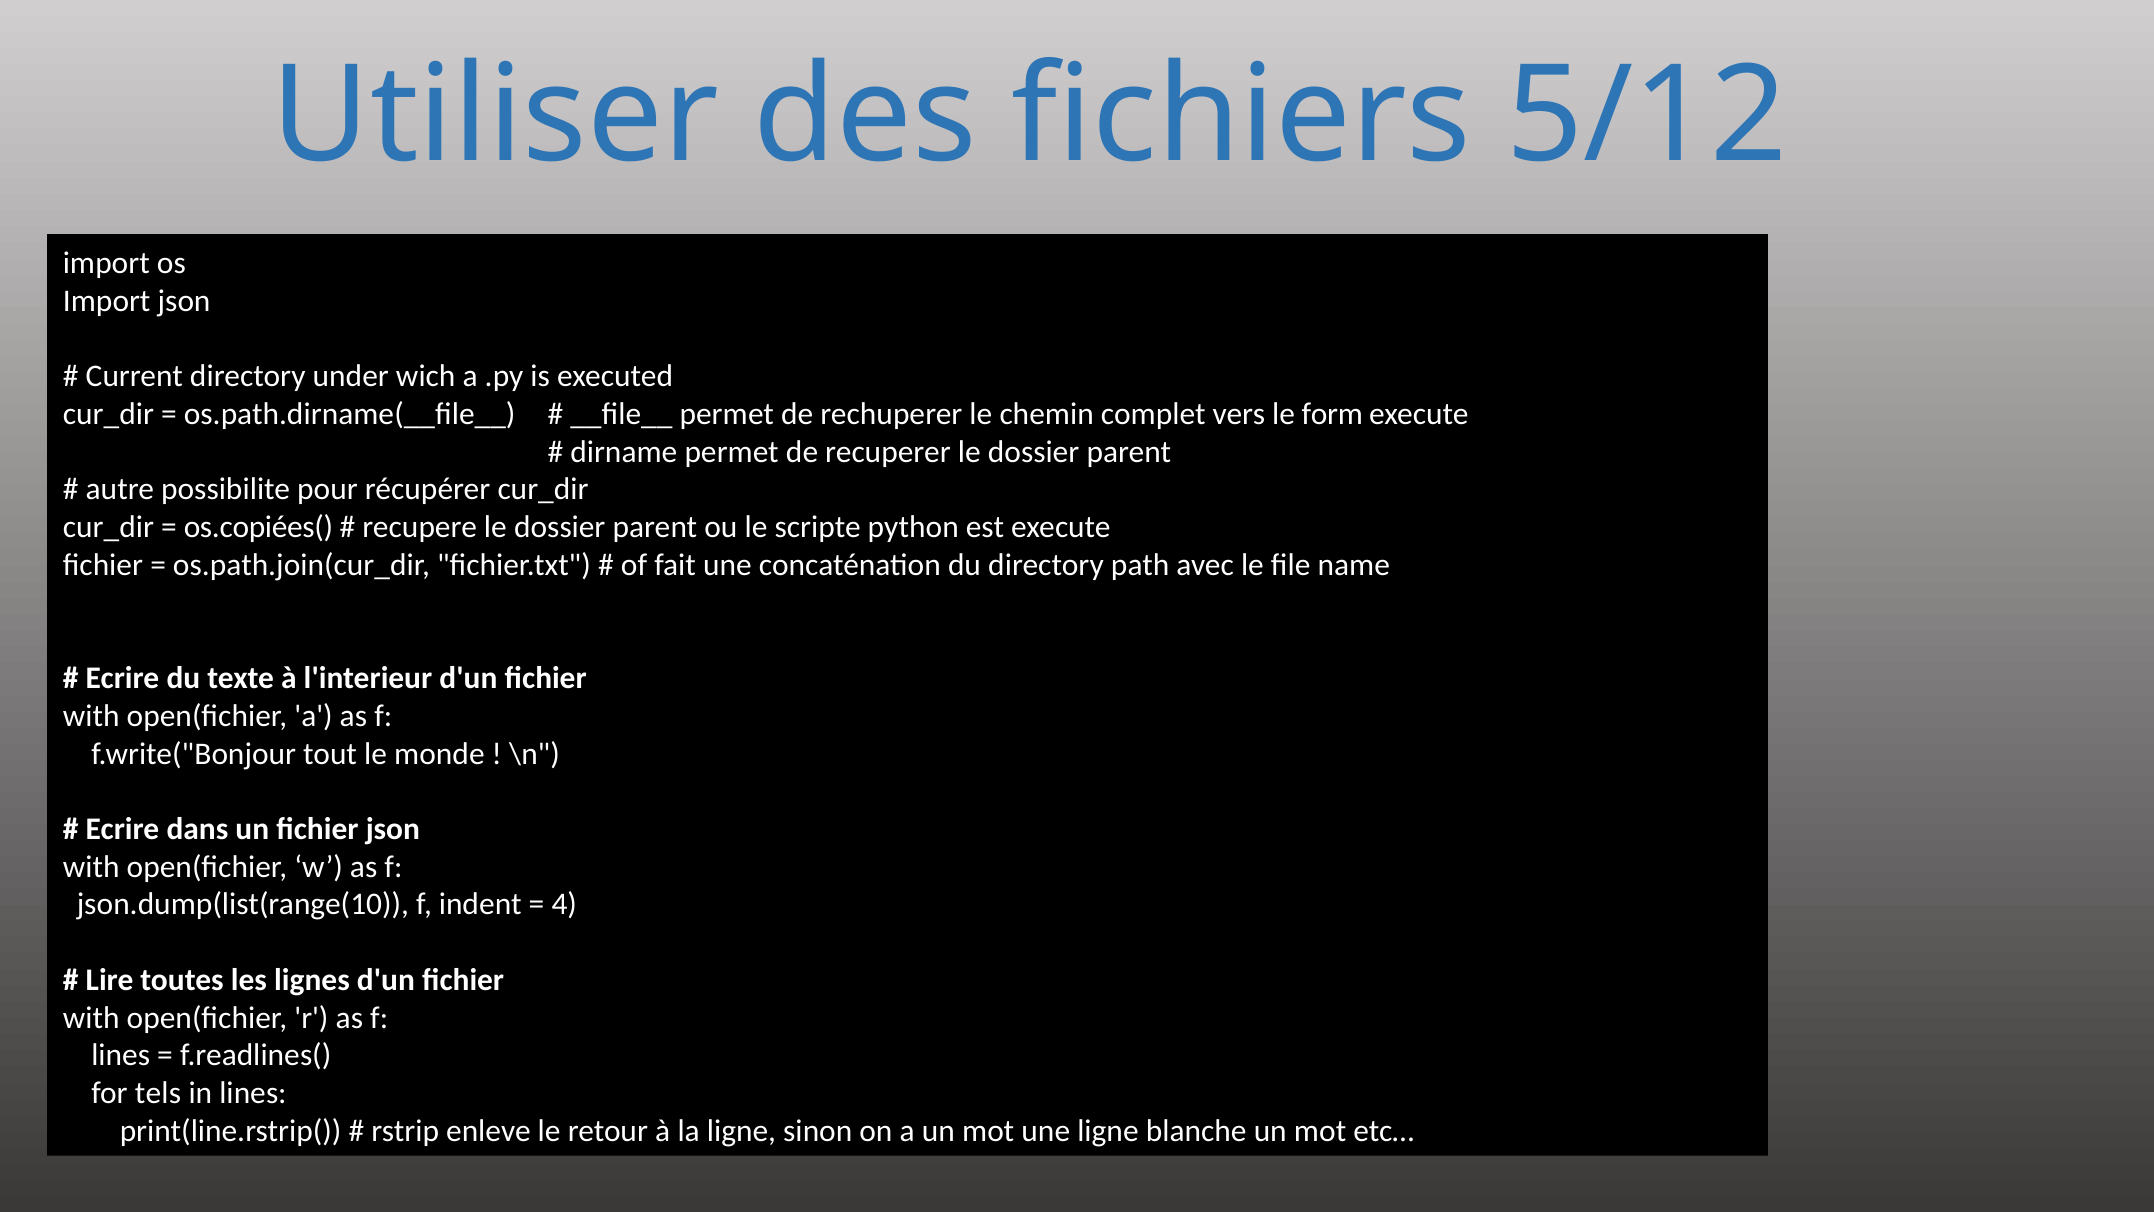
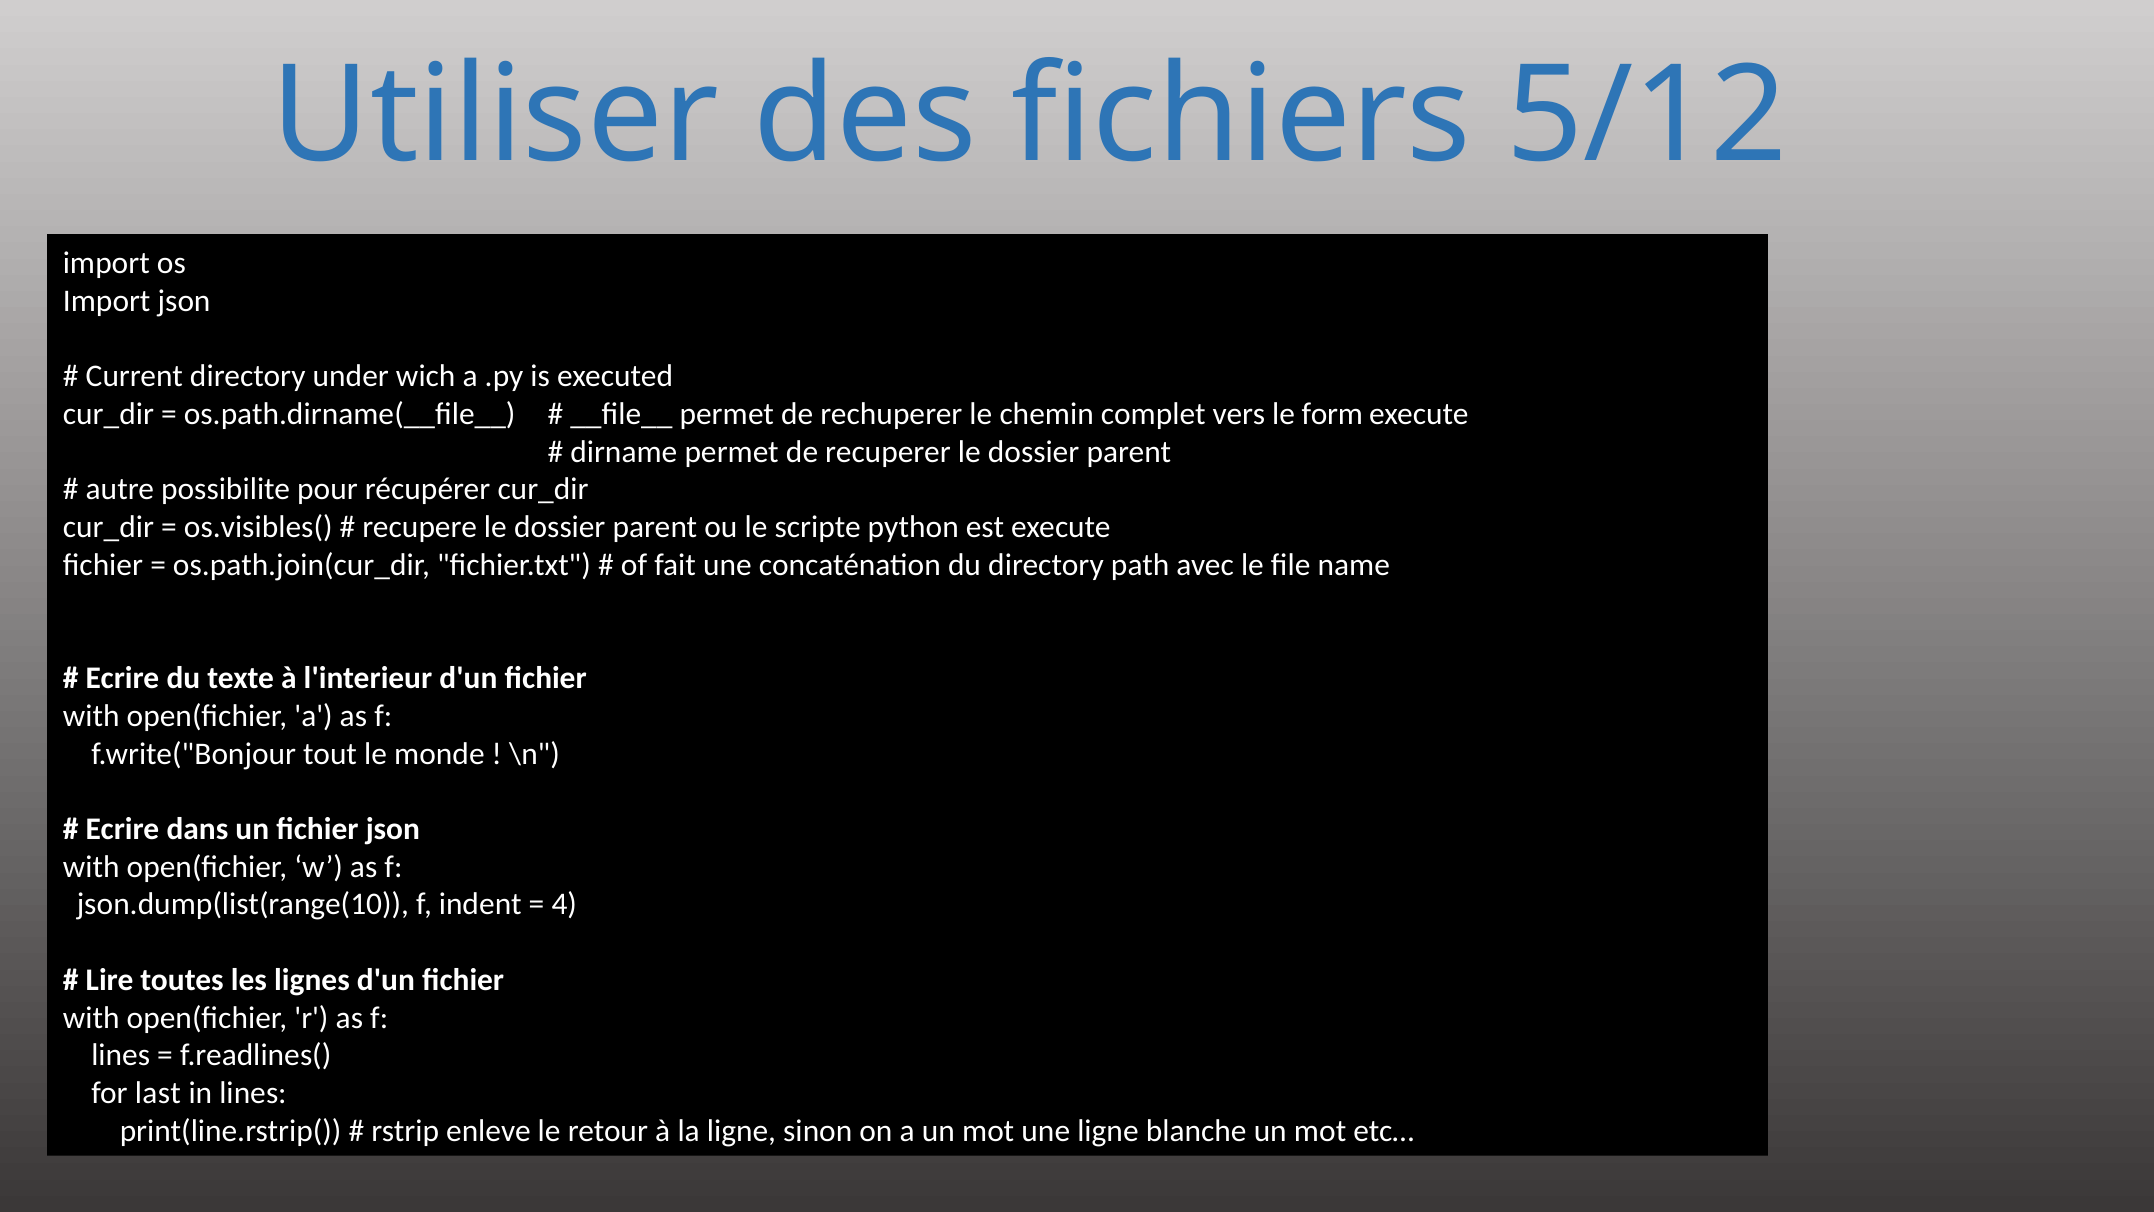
os.copiées(: os.copiées( -> os.visibles( (258, 527)
tels: tels -> last (158, 1093)
